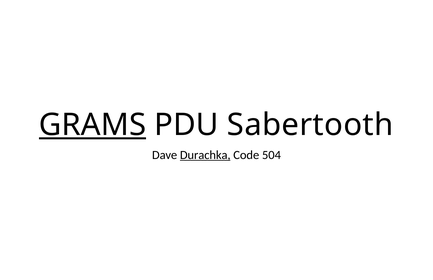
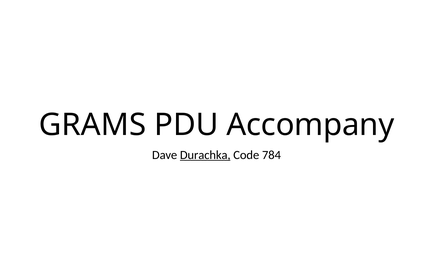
GRAMS underline: present -> none (93, 125)
Sabertooth: Sabertooth -> Accompany (310, 125)
504: 504 -> 784 (271, 155)
